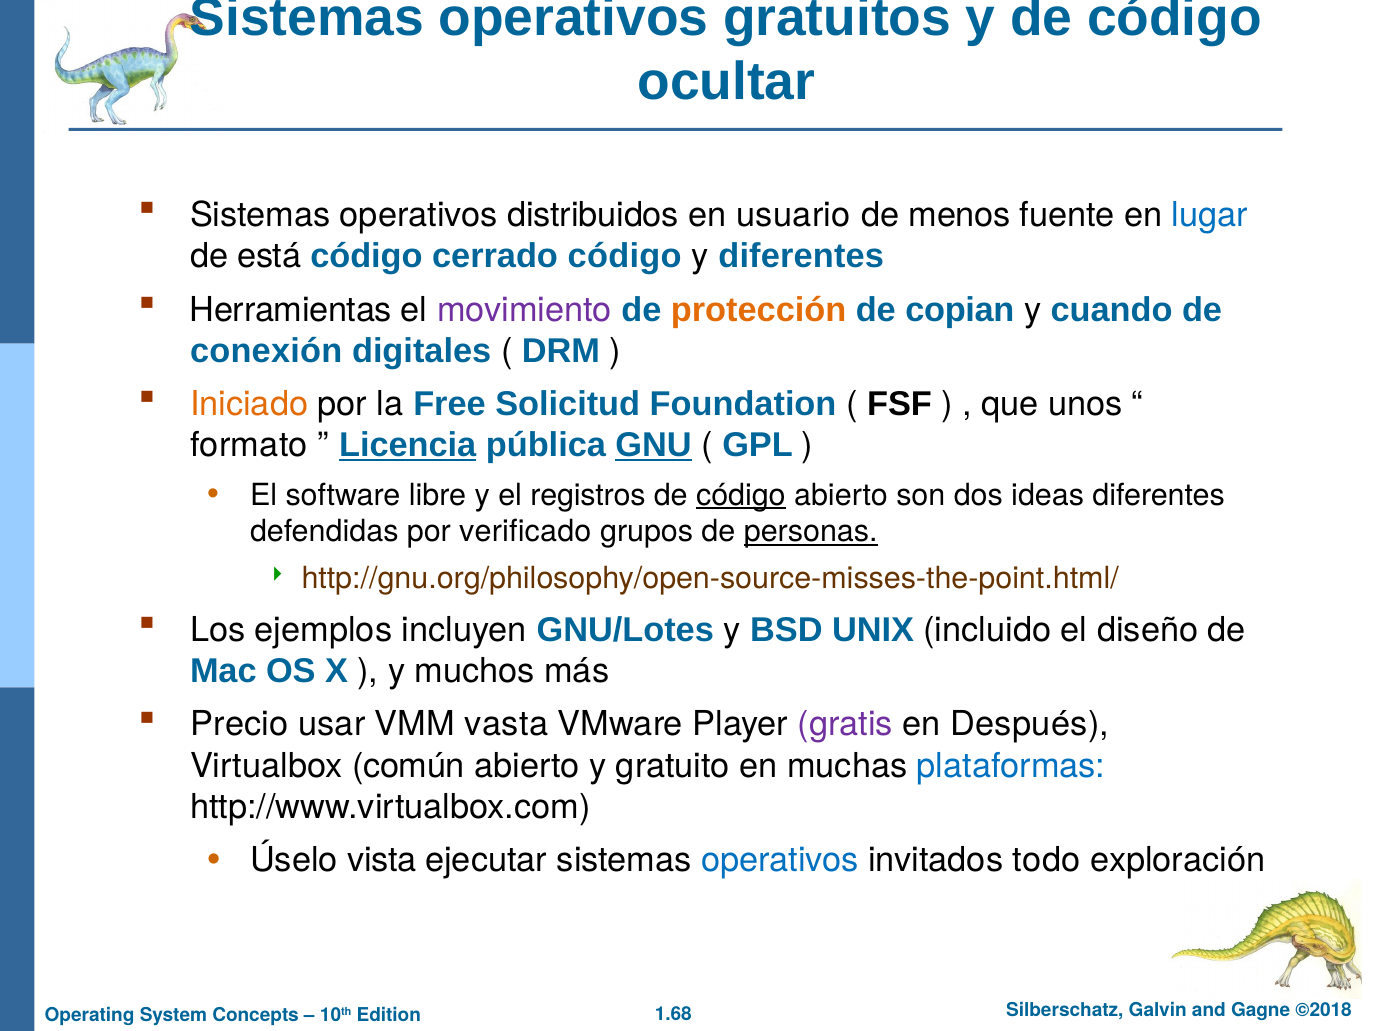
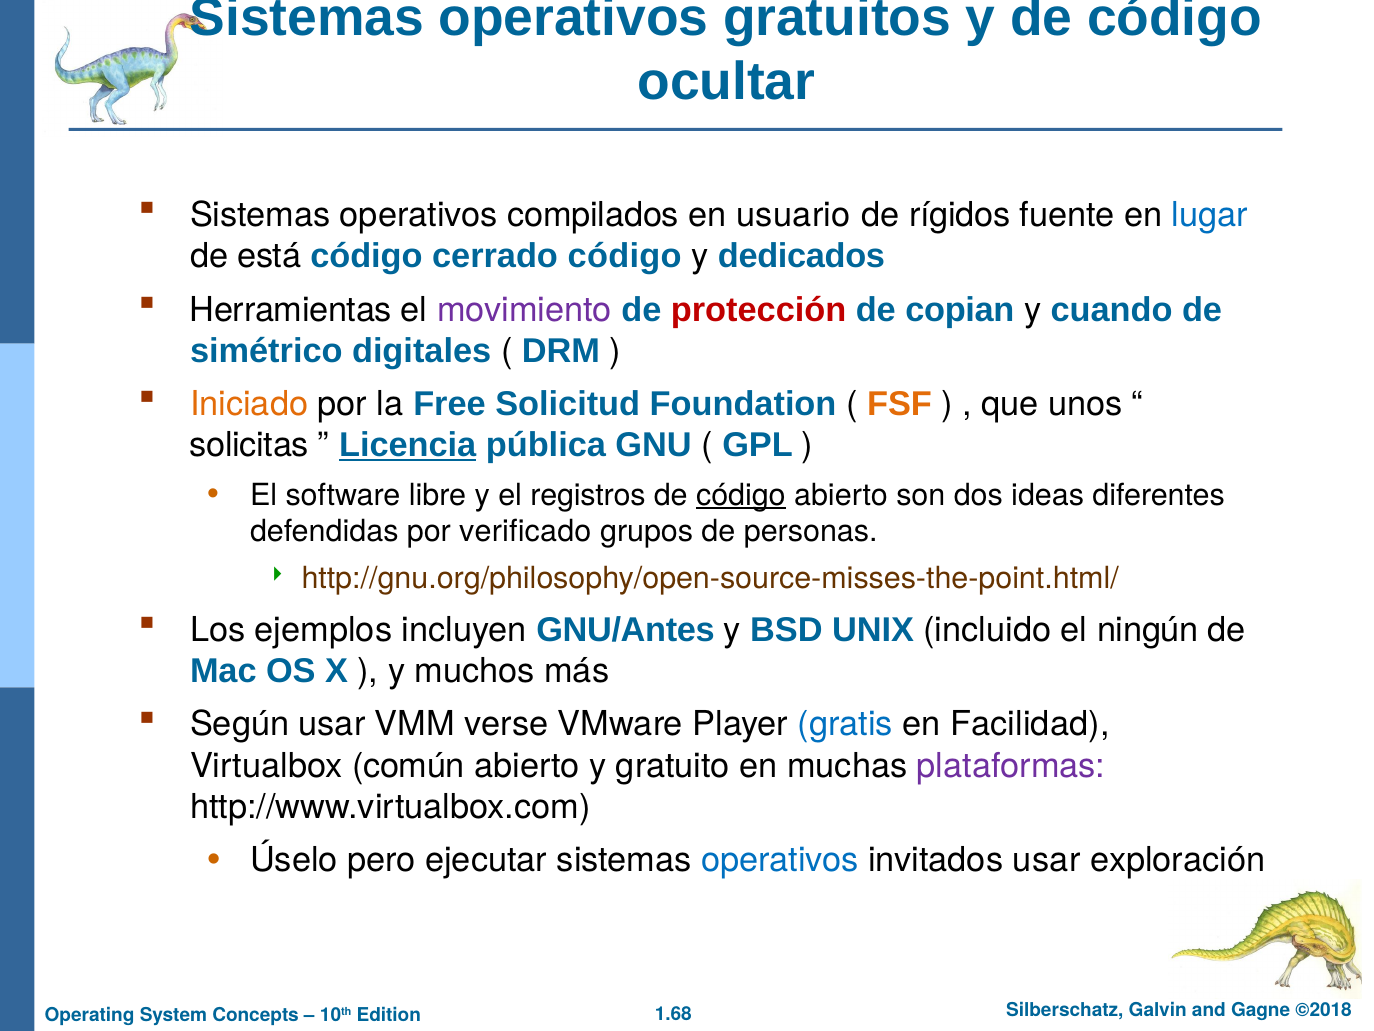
distribuidos: distribuidos -> compilados (593, 215)
menos: menos -> rígidos (960, 215)
y diferentes: diferentes -> dedicados (801, 256)
protección colour: orange -> red (759, 310)
conexión: conexión -> simétrico (266, 351)
FSF colour: black -> orange (900, 404)
formato: formato -> solicitas (249, 445)
GNU underline: present -> none (654, 445)
personas underline: present -> none (811, 531)
GNU/Lotes: GNU/Lotes -> GNU/Antes (625, 630)
diseño: diseño -> ningún (1148, 630)
Precio: Precio -> Según (240, 724)
vasta: vasta -> verse (507, 724)
gratis colour: purple -> blue (845, 724)
Después: Después -> Facilidad (1030, 724)
plataformas colour: blue -> purple (1011, 766)
vista: vista -> pero (382, 860)
invitados todo: todo -> usar (1047, 860)
